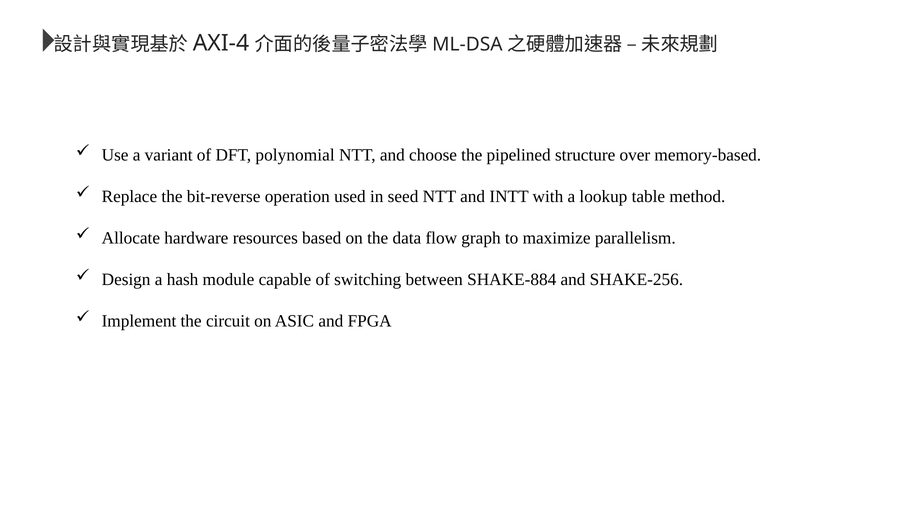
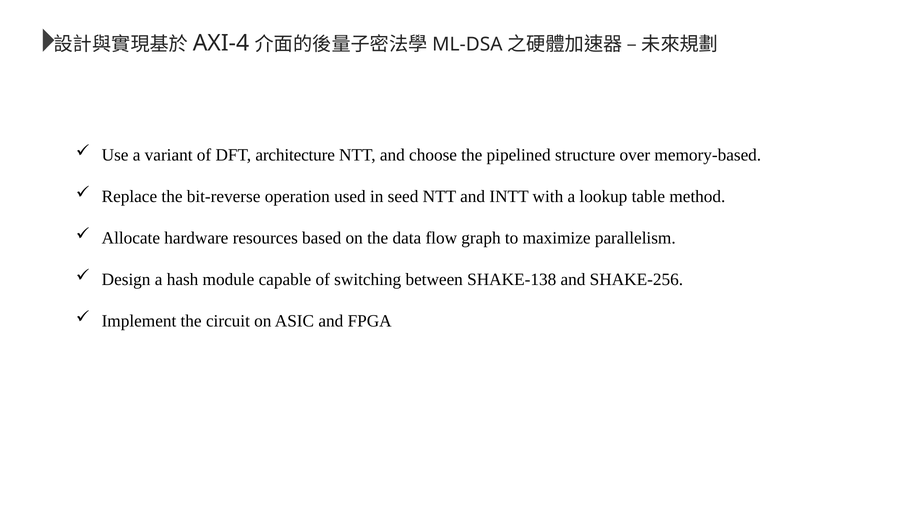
polynomial: polynomial -> architecture (295, 155)
SHAKE-884: SHAKE-884 -> SHAKE-138 (512, 279)
